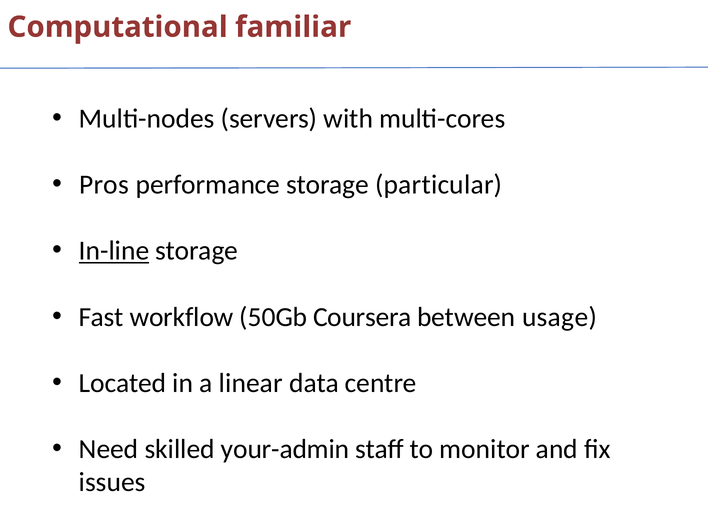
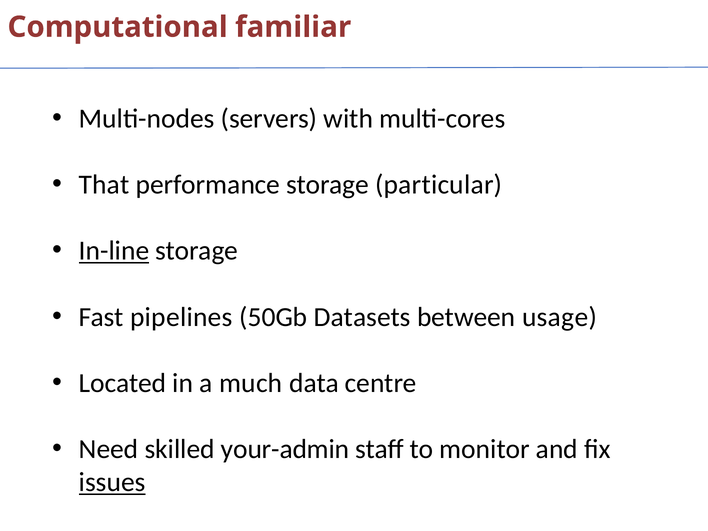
Pros: Pros -> That (104, 185)
workflow: workflow -> pipelines (181, 317)
Coursera: Coursera -> Datasets (362, 317)
linear: linear -> much (251, 383)
issues underline: none -> present (112, 482)
